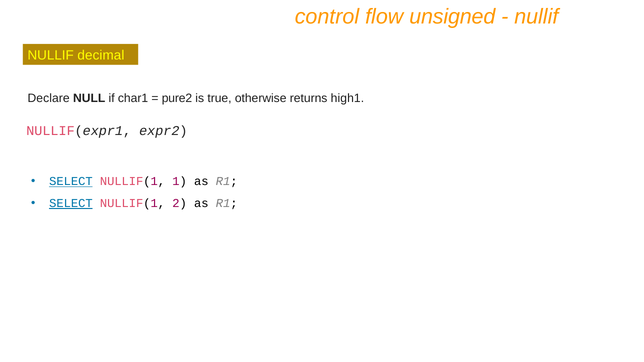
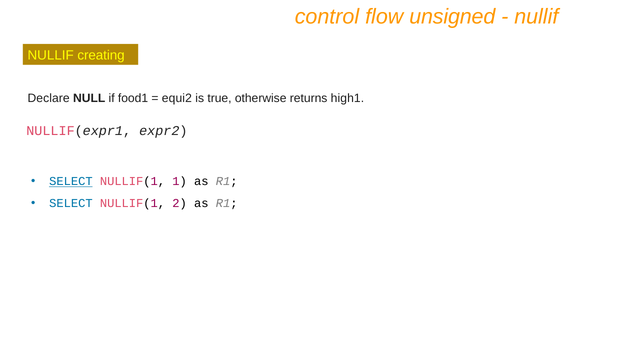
decimal: decimal -> creating (101, 55)
char1: char1 -> food1 (133, 98)
pure2: pure2 -> equi2 (177, 98)
SELECT underline: present -> none (71, 203)
